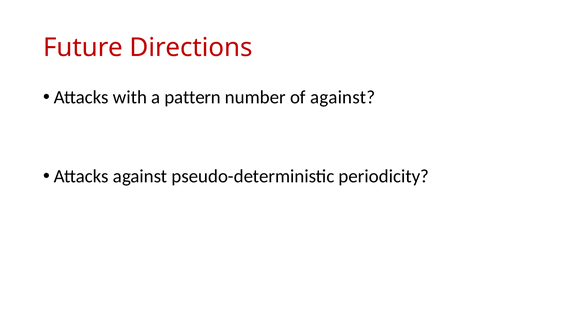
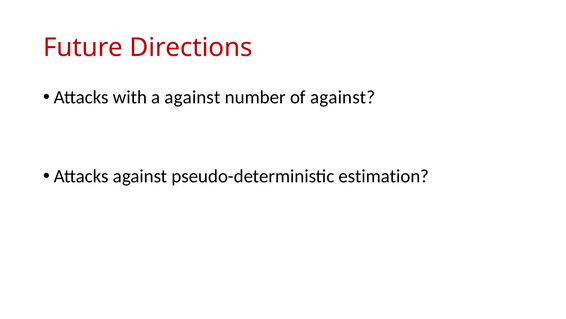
a pattern: pattern -> against (193, 97)
periodicity: periodicity -> estimation (384, 176)
